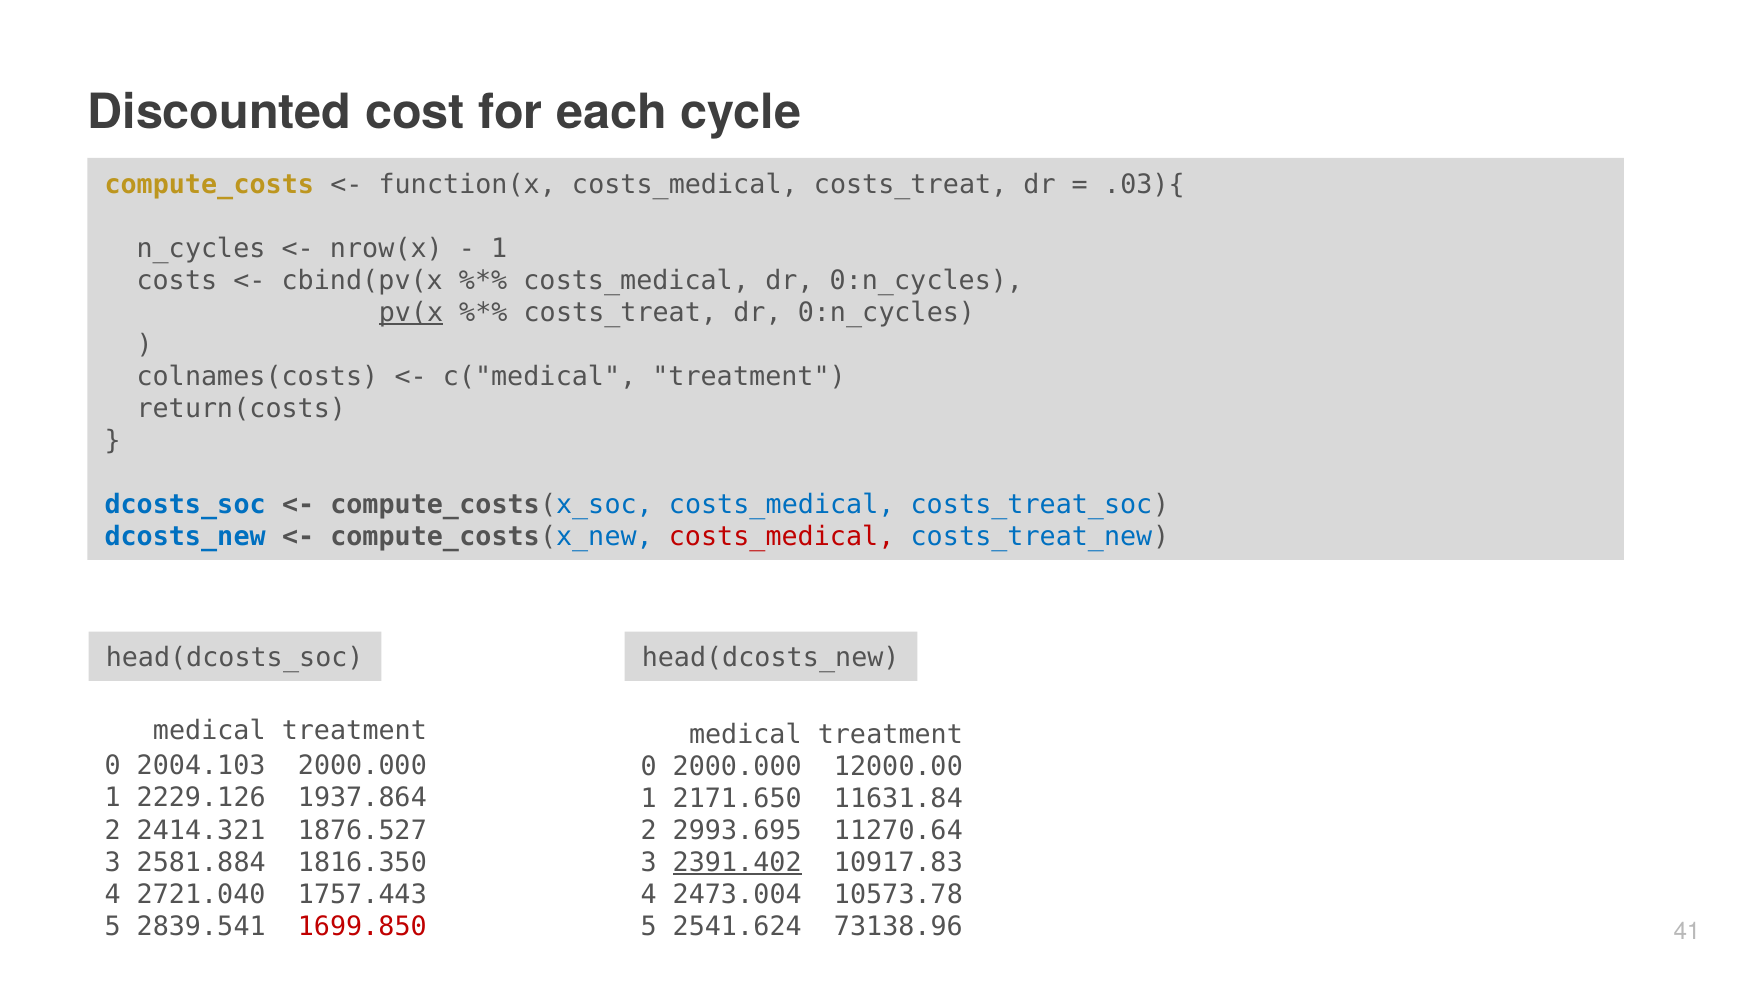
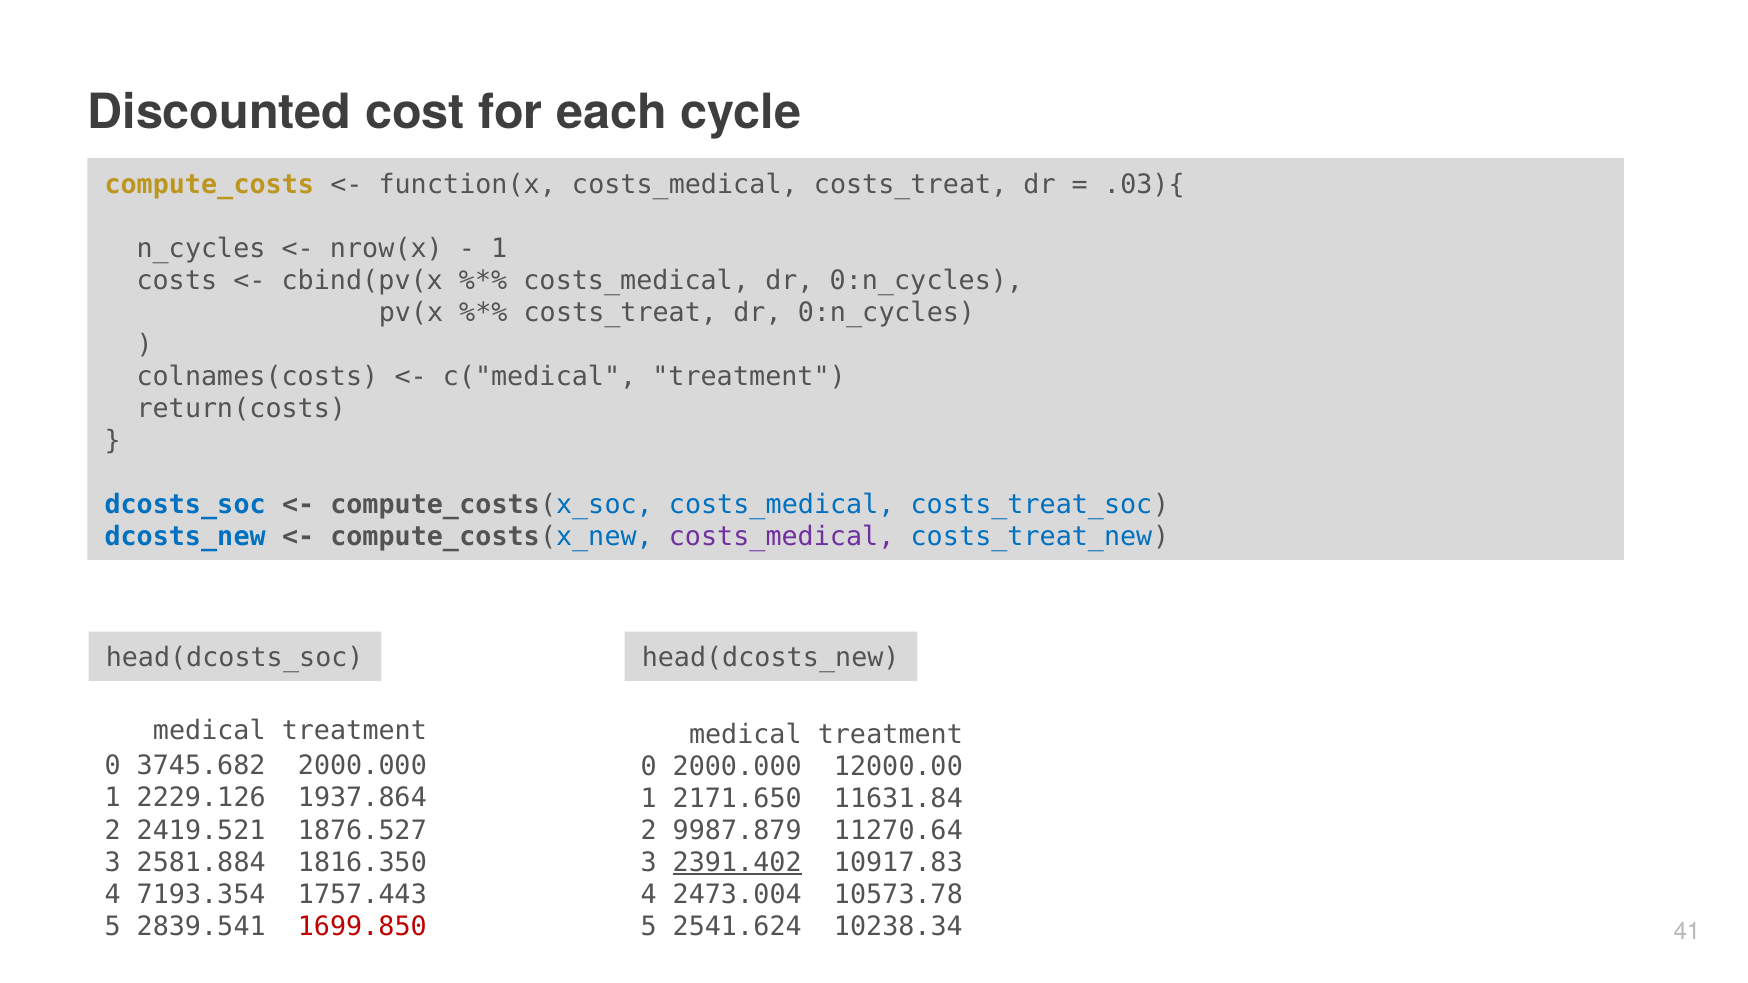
pv(x underline: present -> none (411, 313)
costs_medical colour: red -> purple (782, 537)
2004.103: 2004.103 -> 3745.682 (201, 766)
2414.321: 2414.321 -> 2419.521 (201, 830)
2993.695: 2993.695 -> 9987.879 (737, 831)
2721.040: 2721.040 -> 7193.354 (201, 895)
73138.96: 73138.96 -> 10238.34 (898, 927)
